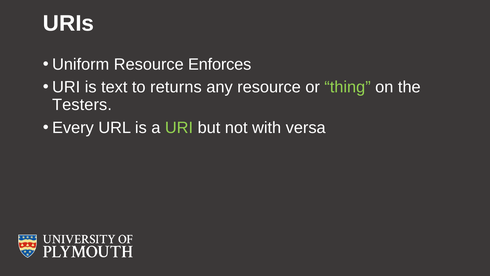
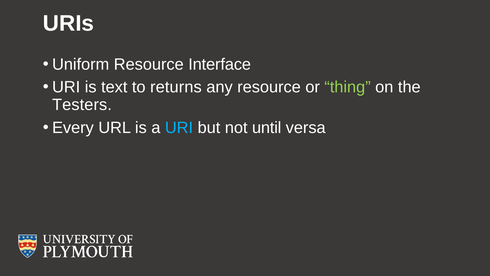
Enforces: Enforces -> Interface (220, 64)
URI colour: light green -> light blue (179, 127)
with: with -> until (267, 127)
